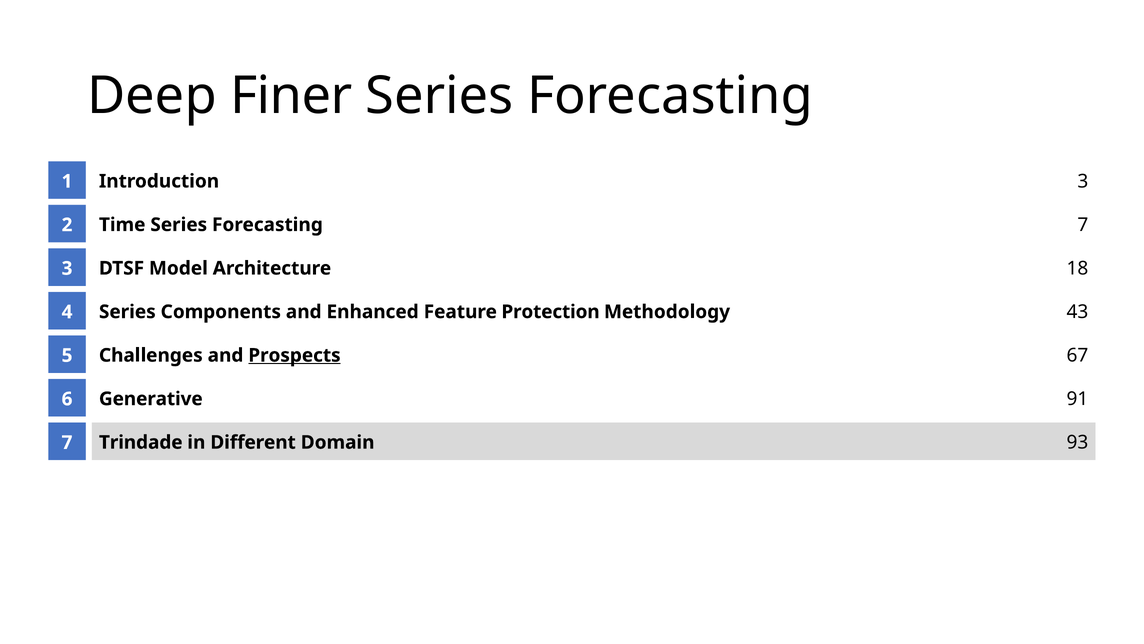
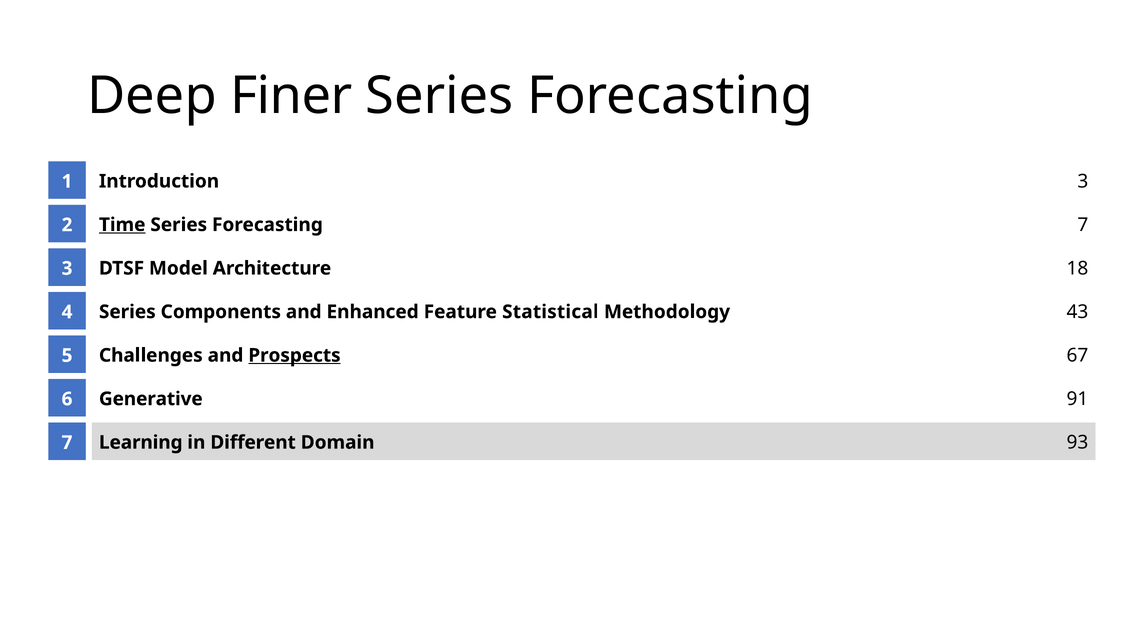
Time underline: none -> present (122, 225)
Protection: Protection -> Statistical (550, 312)
Trindade: Trindade -> Learning (141, 442)
